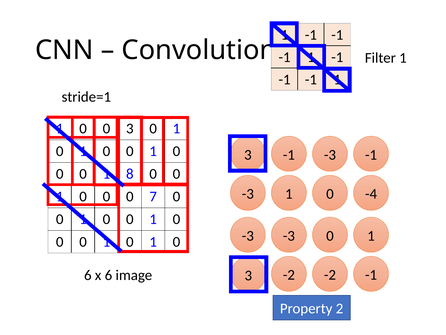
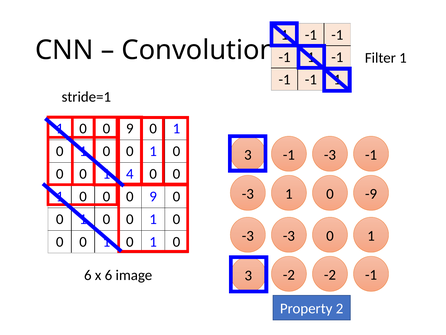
3: 3 -> 9 (130, 128)
8: 8 -> 4 (130, 174)
-4: -4 -> -9 (371, 194)
7: 7 -> 9 (153, 196)
